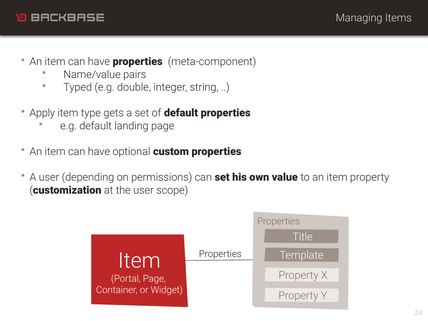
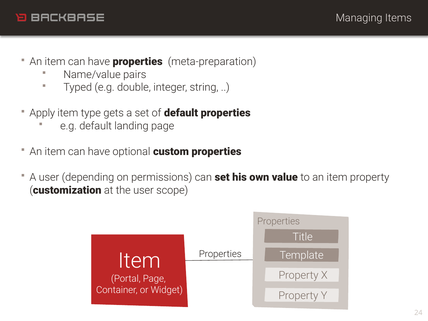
meta-component: meta-component -> meta-preparation (212, 62)
